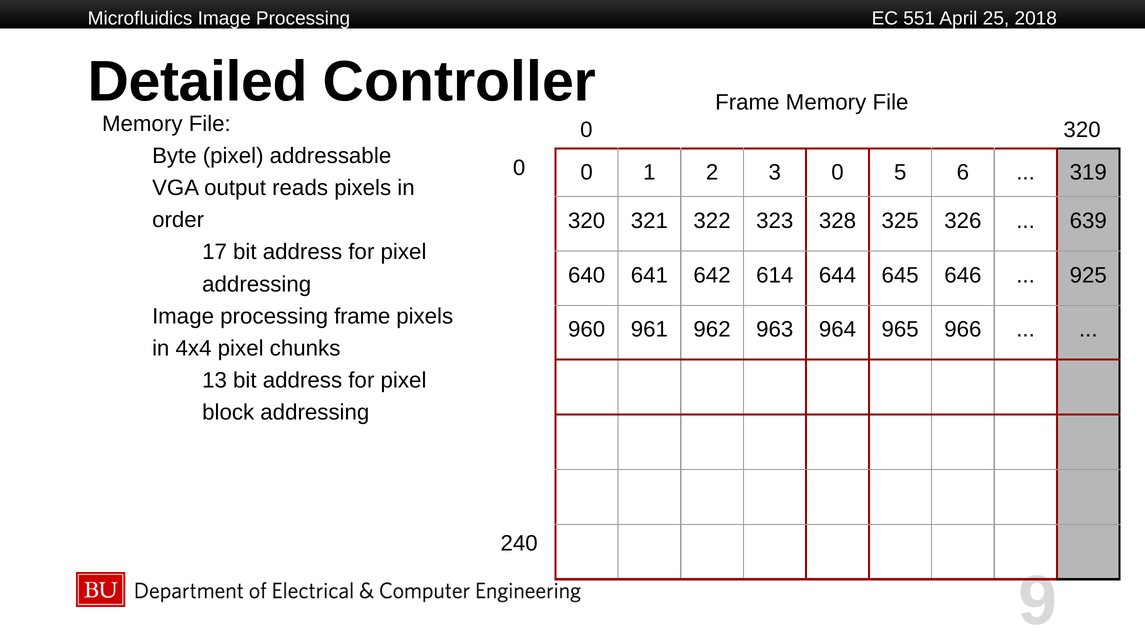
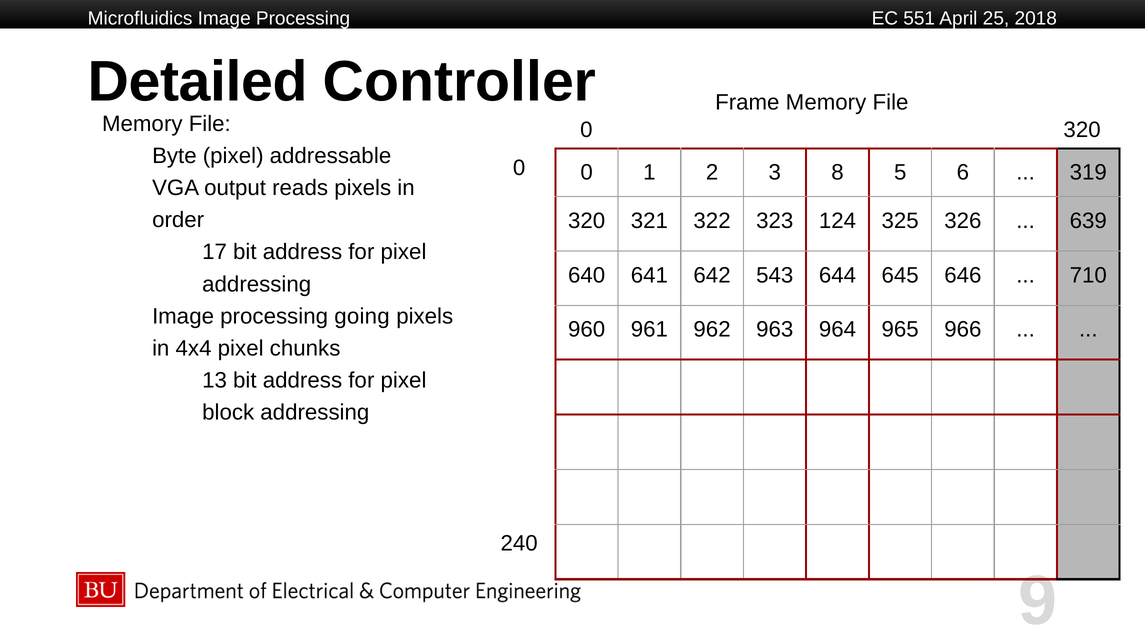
3 0: 0 -> 8 (837, 173)
328: 328 -> 124 (837, 221)
614: 614 -> 543 (775, 275)
925: 925 -> 710 (1088, 275)
processing frame: frame -> going (362, 316)
